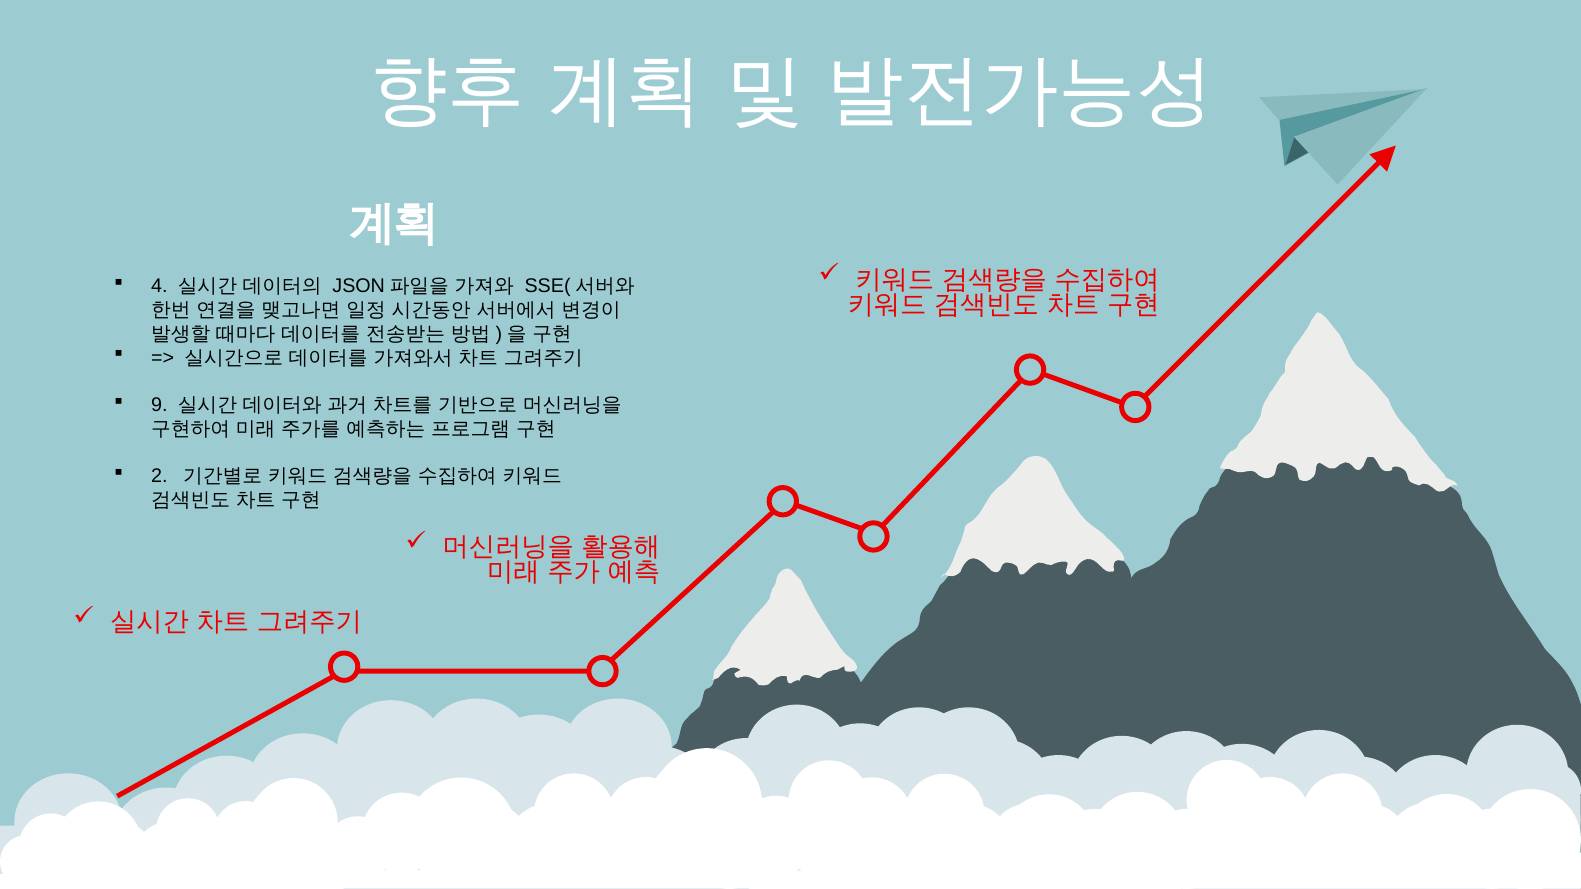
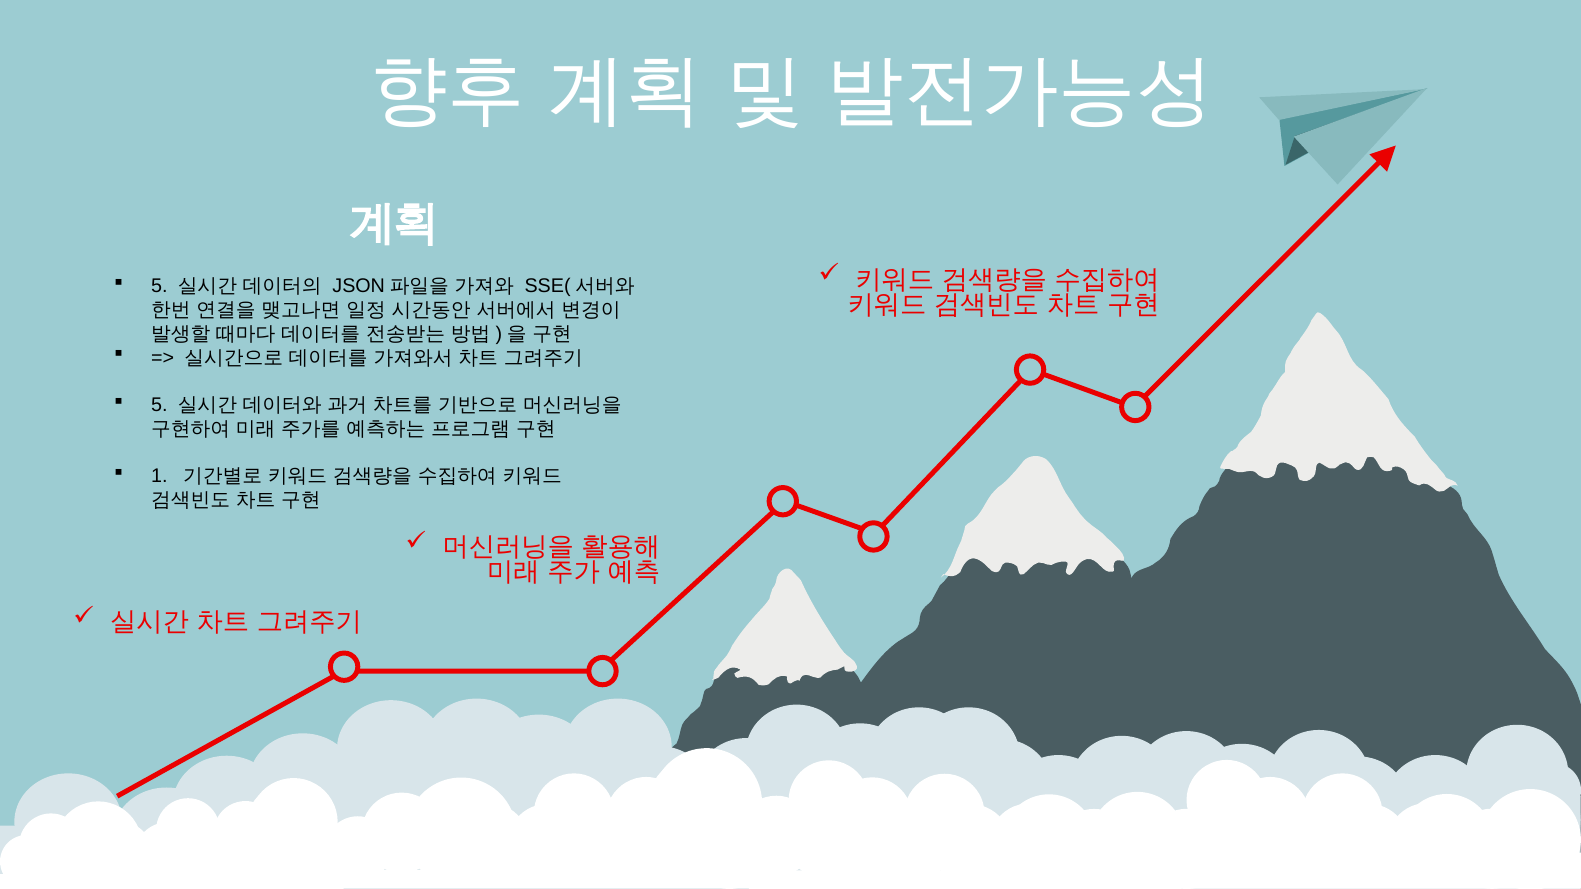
4: 4 -> 5 (159, 287)
9: 9 -> 5 (159, 405)
2: 2 -> 1 (159, 476)
